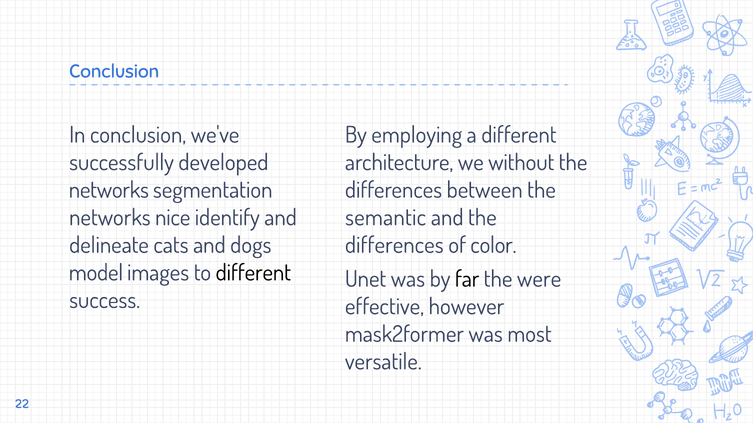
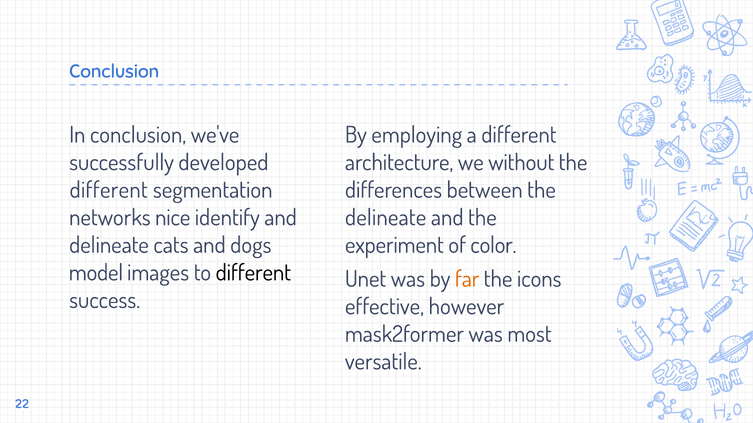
networks: networks -> different (109, 190)
semantic: semantic -> delineate (386, 218)
differences: differences -> experiment (394, 246)
far colour: black -> orange (467, 279)
were: were -> icons (539, 279)
